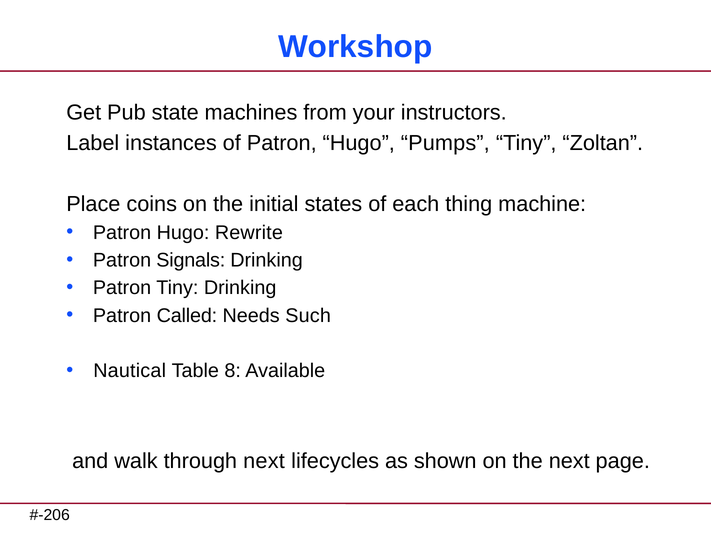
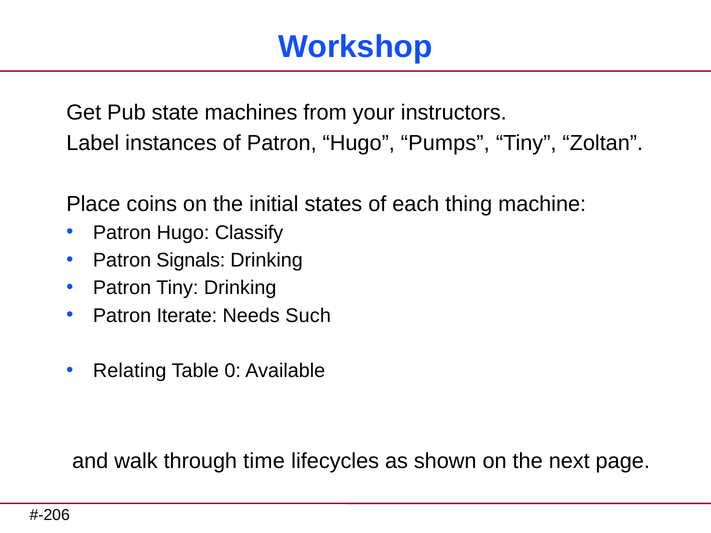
Rewrite: Rewrite -> Classify (249, 233)
Called: Called -> Iterate (187, 316)
Nautical: Nautical -> Relating (130, 371)
8: 8 -> 0 (233, 371)
through next: next -> time (264, 461)
